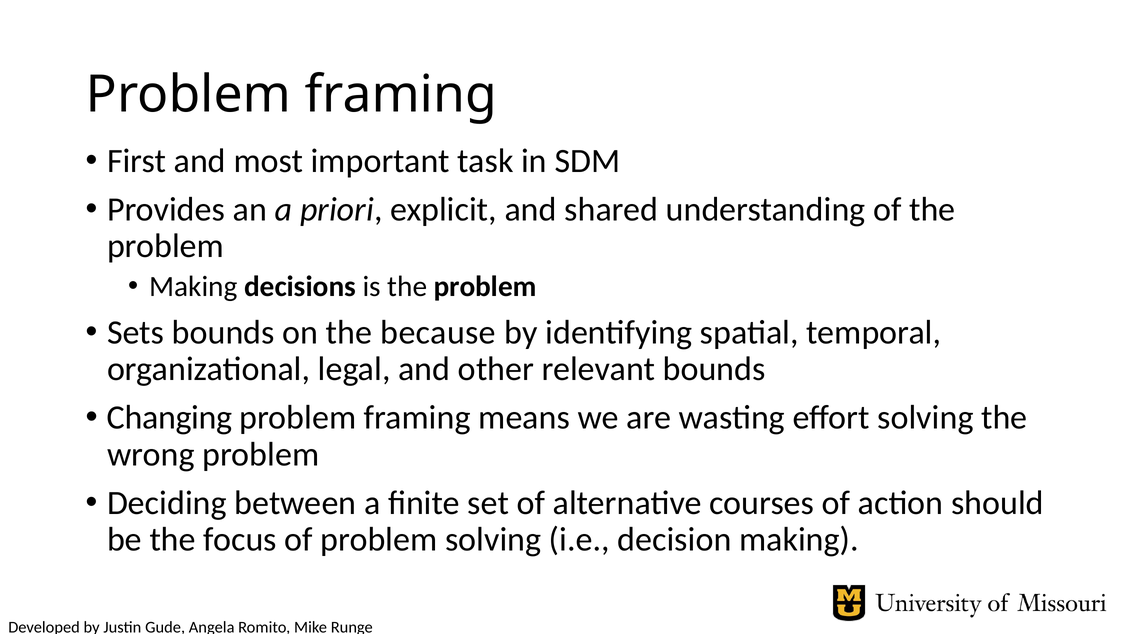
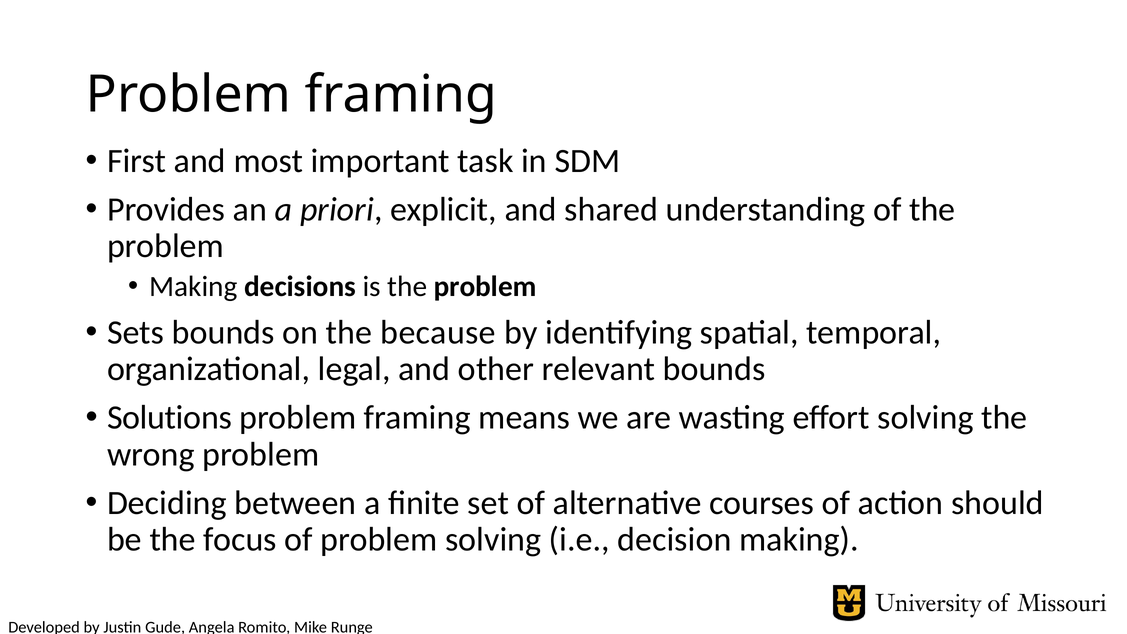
Changing: Changing -> Solutions (169, 418)
